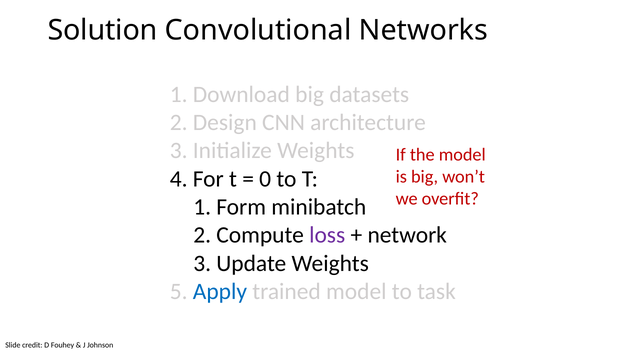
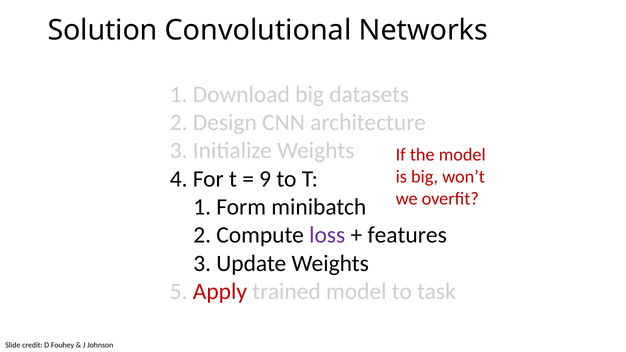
0: 0 -> 9 (265, 179)
network: network -> features (407, 235)
Apply colour: blue -> red (220, 292)
